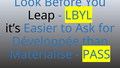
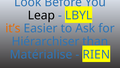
it’s colour: black -> orange (13, 28)
Développée: Développée -> Hiérarchiser (46, 41)
PASS: PASS -> RIEN (96, 54)
